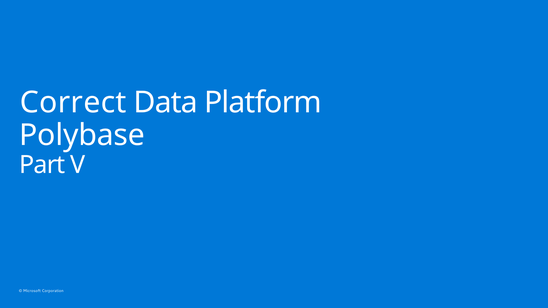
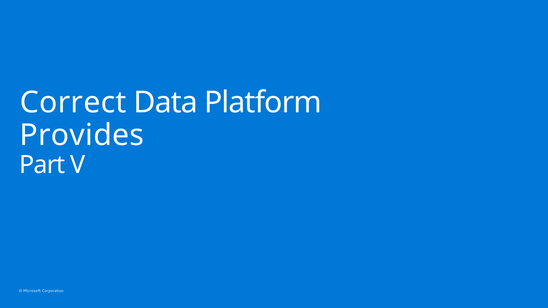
Polybase: Polybase -> Provides (82, 135)
